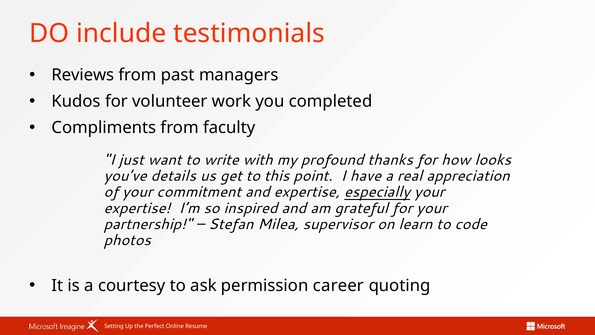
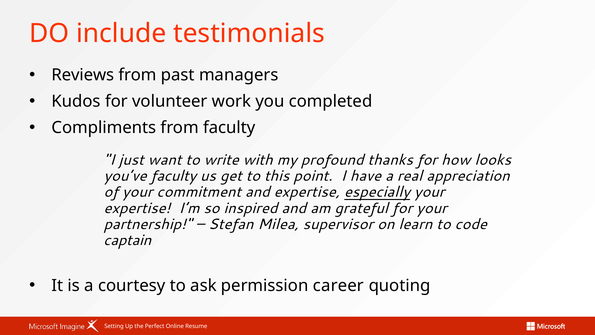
you’ve details: details -> faculty (174, 176)
photos: photos -> captain (127, 240)
